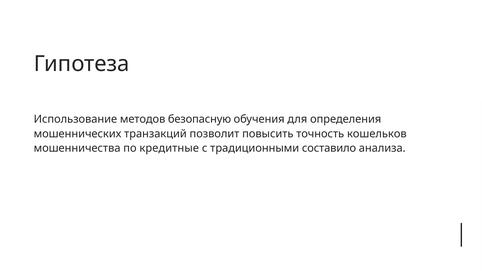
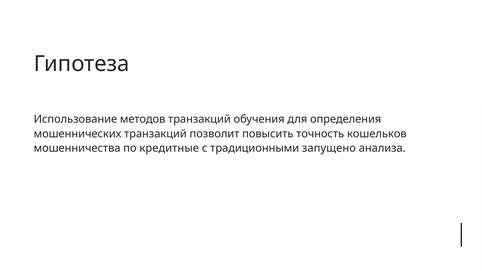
методов безопасную: безопасную -> транзакций (199, 119)
составило: составило -> запущено (329, 148)
